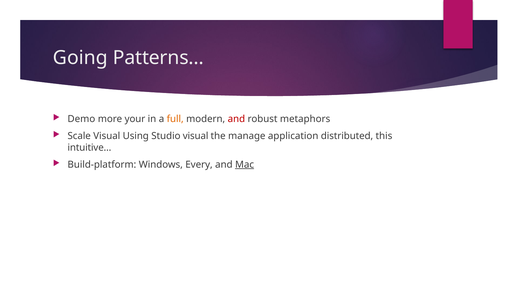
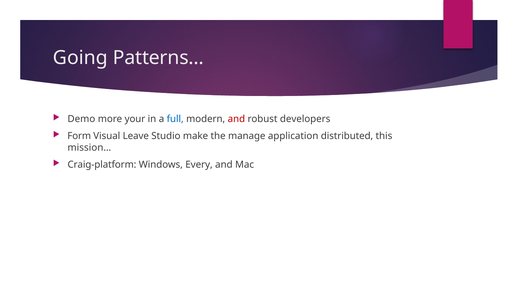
full colour: orange -> blue (175, 119)
metaphors: metaphors -> developers (305, 119)
Scale: Scale -> Form (79, 136)
Using: Using -> Leave (136, 136)
Studio visual: visual -> make (196, 136)
intuitive…: intuitive… -> mission… (89, 148)
Build-platform: Build-platform -> Craig-platform (102, 165)
Mac underline: present -> none (245, 165)
